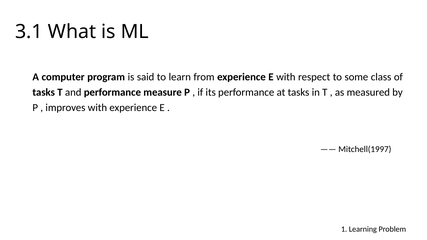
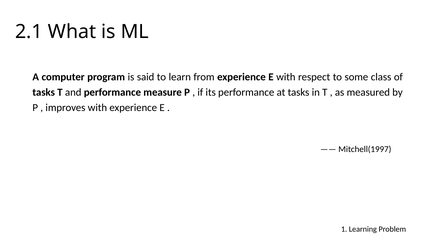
3.1: 3.1 -> 2.1 (29, 32)
